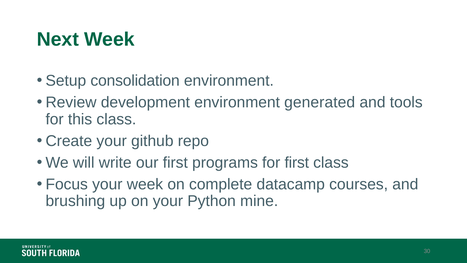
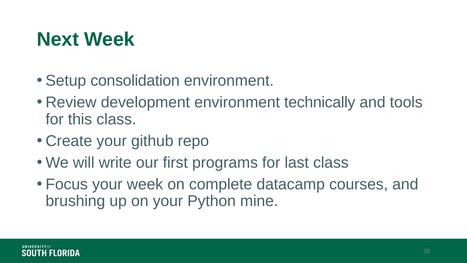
generated: generated -> technically (320, 102)
for first: first -> last (297, 162)
